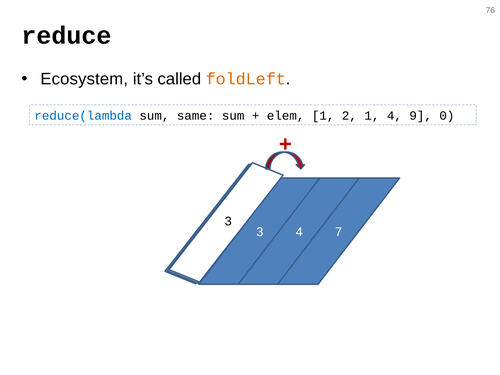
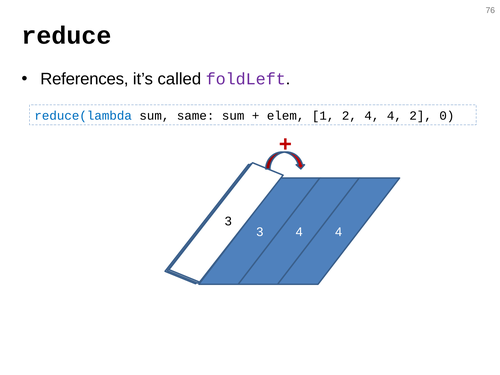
Ecosystem: Ecosystem -> References (84, 79)
foldLeft colour: orange -> purple (246, 79)
2 1: 1 -> 4 (372, 116)
4 9: 9 -> 2 (421, 116)
7: 7 -> 4 (339, 232)
